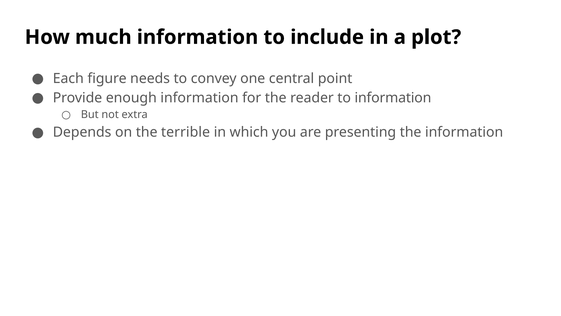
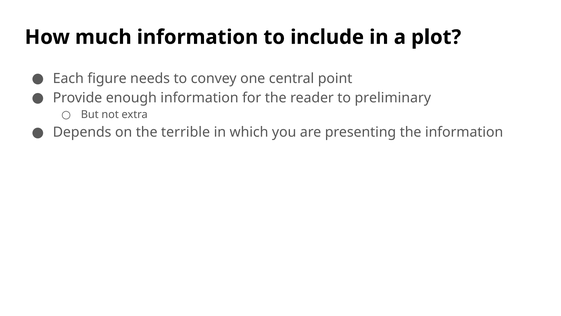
to information: information -> preliminary (393, 98)
